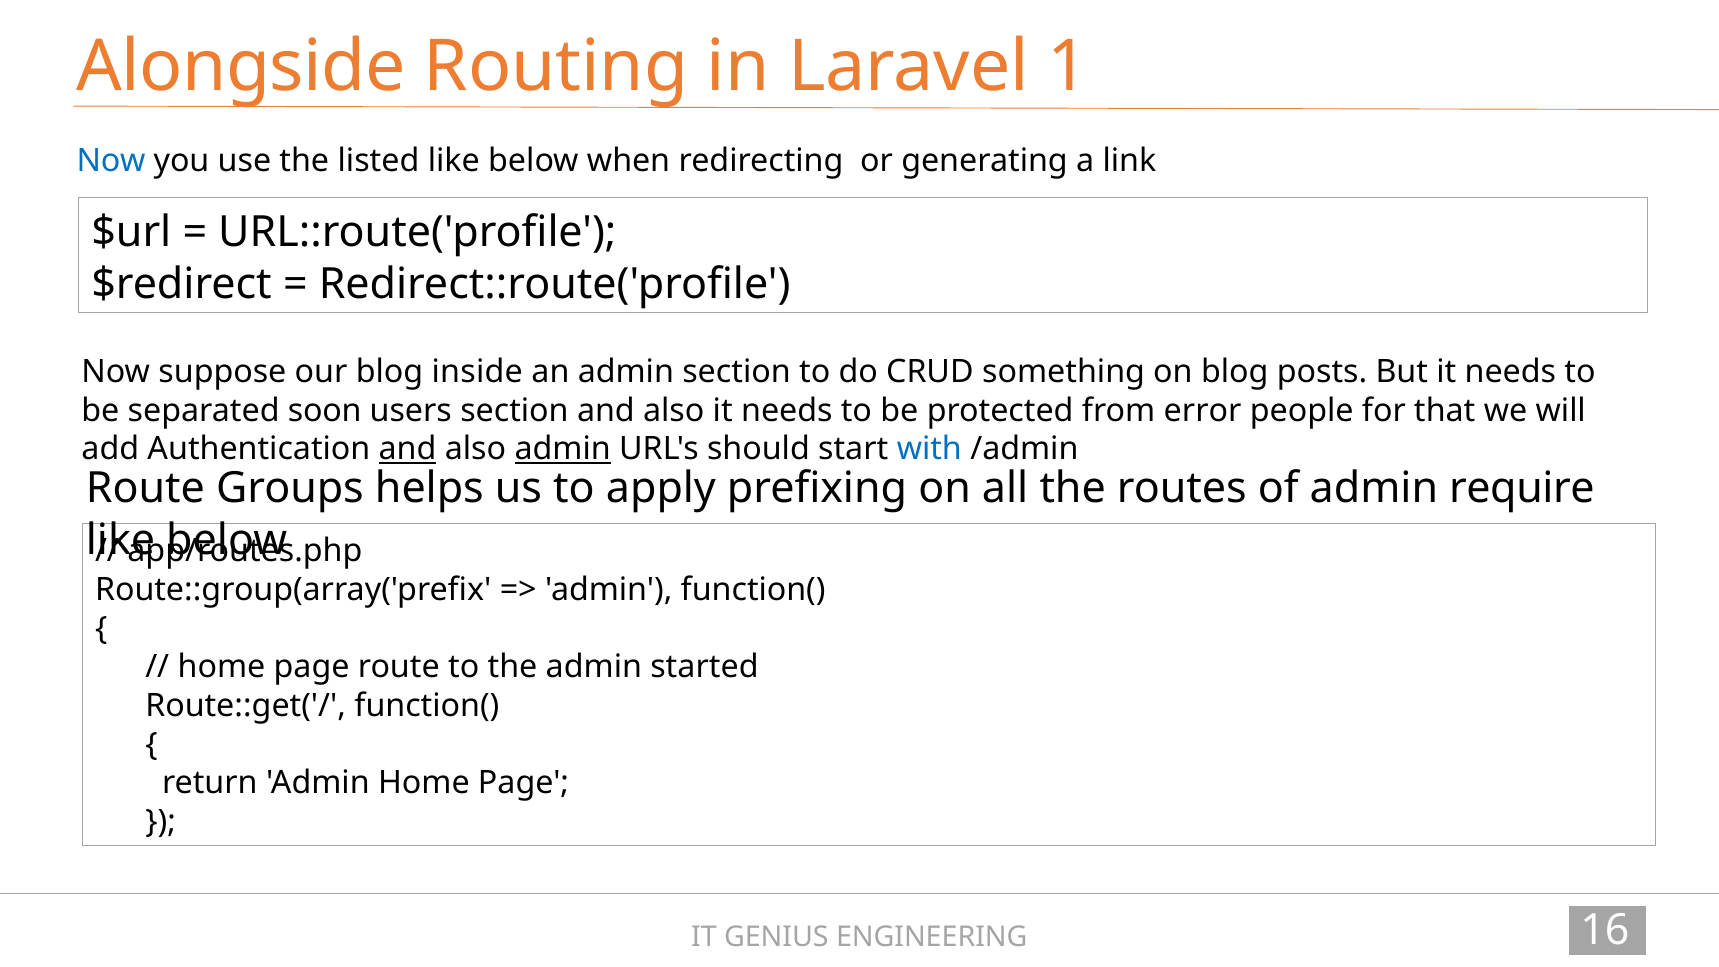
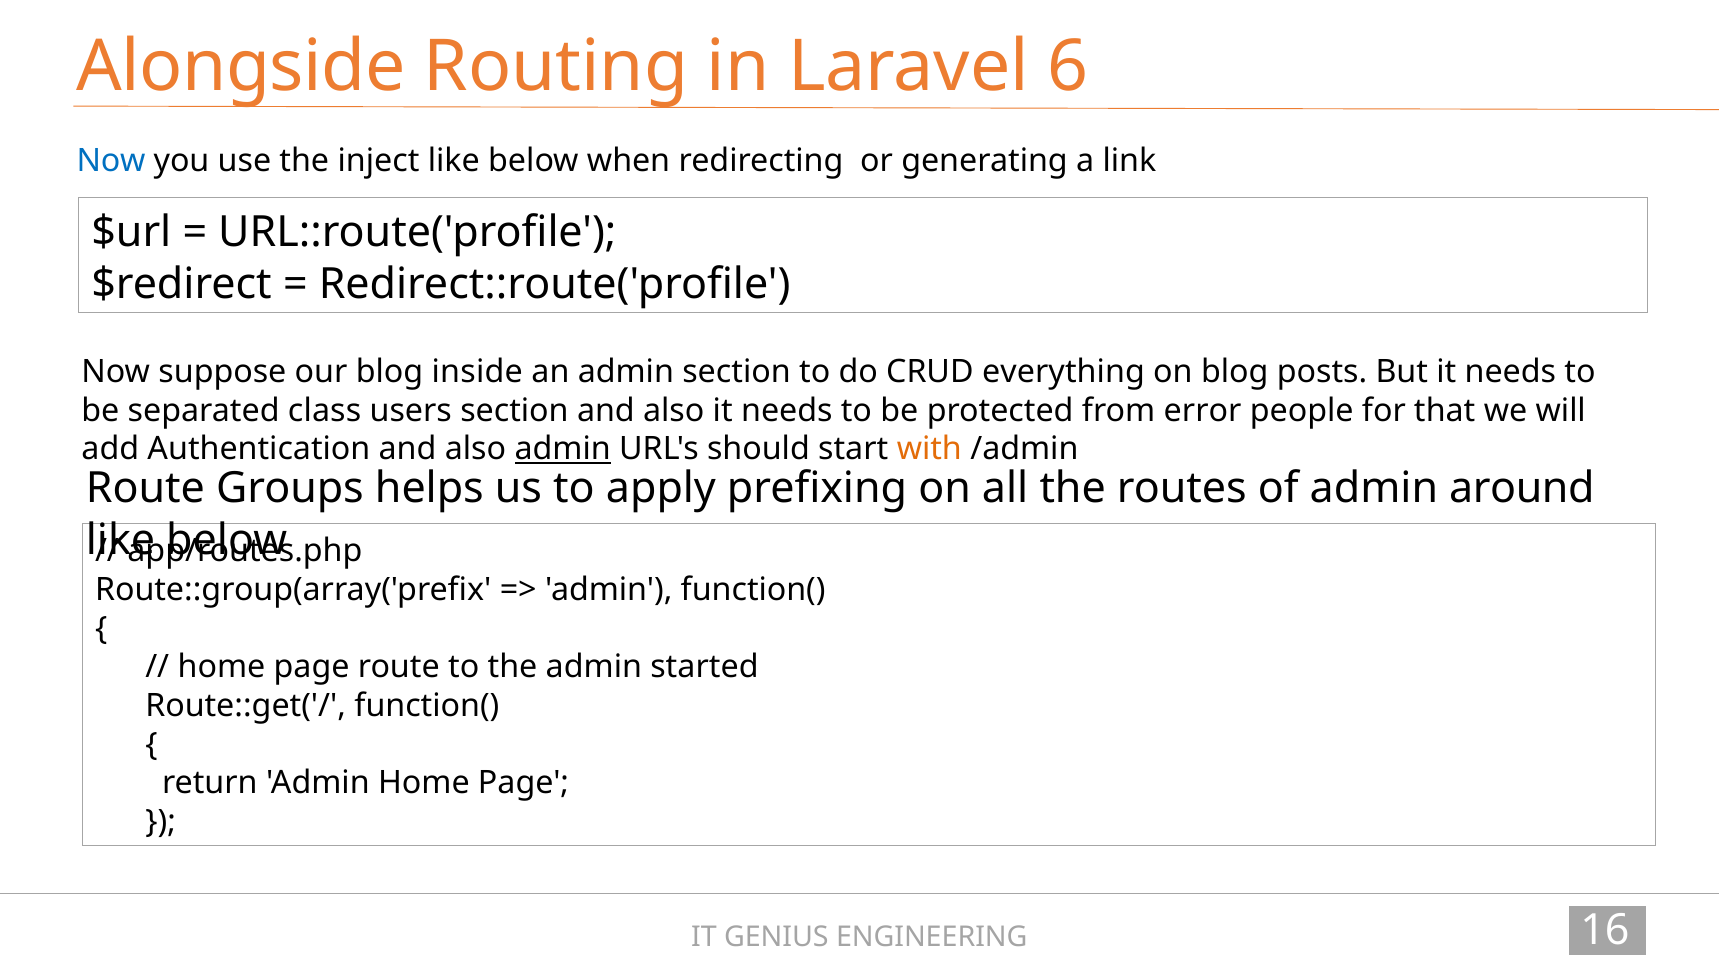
1: 1 -> 6 (1068, 67)
listed: listed -> inject (379, 161)
something: something -> everything (1064, 372)
soon: soon -> class (325, 411)
and underline: present -> none (408, 449)
with colour: blue -> orange (929, 449)
require: require -> around (1522, 488)
